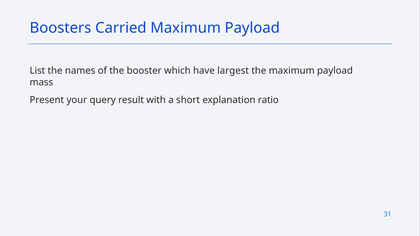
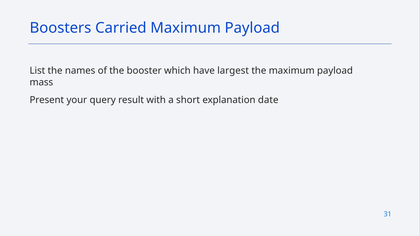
ratio: ratio -> date (268, 100)
